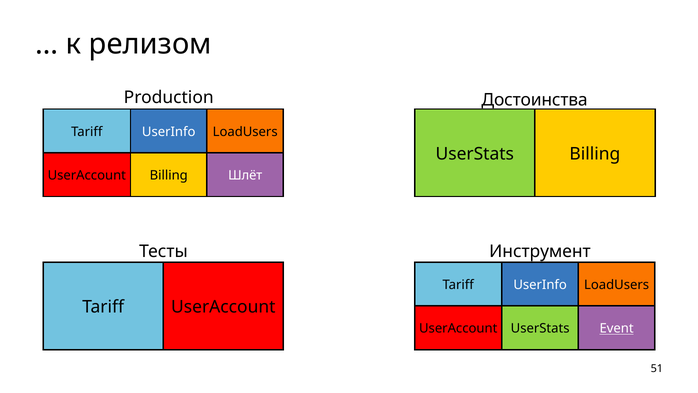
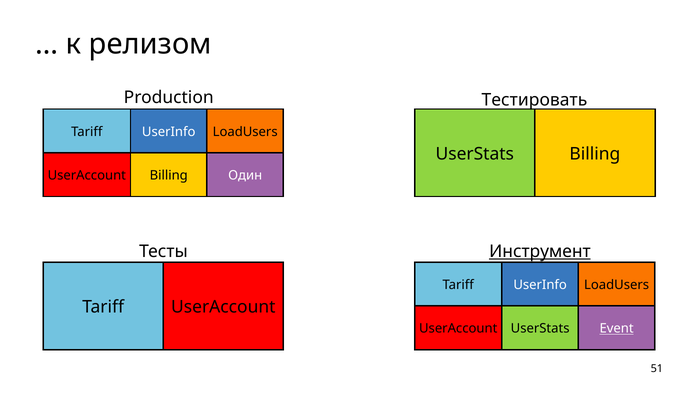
Достоинства: Достоинства -> Тестировать (534, 100)
Шлёт: Шлёт -> Один (245, 175)
Инструмент underline: none -> present (540, 251)
